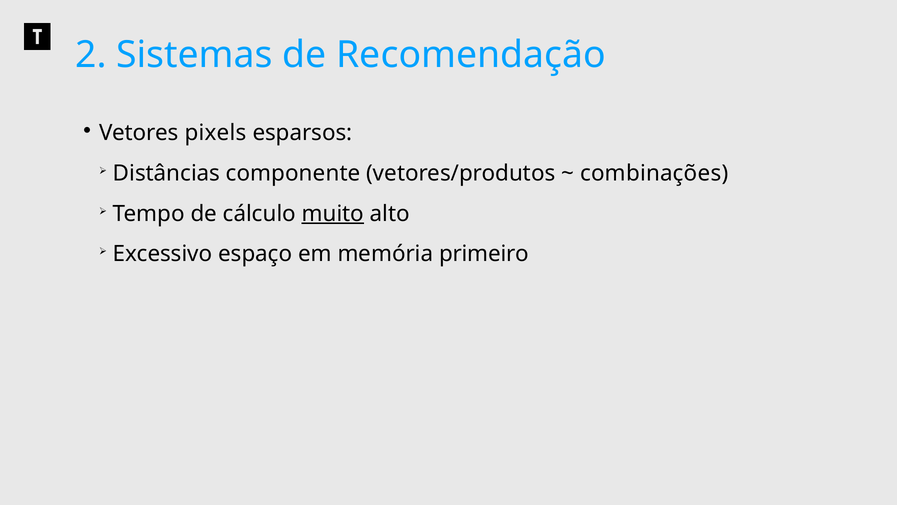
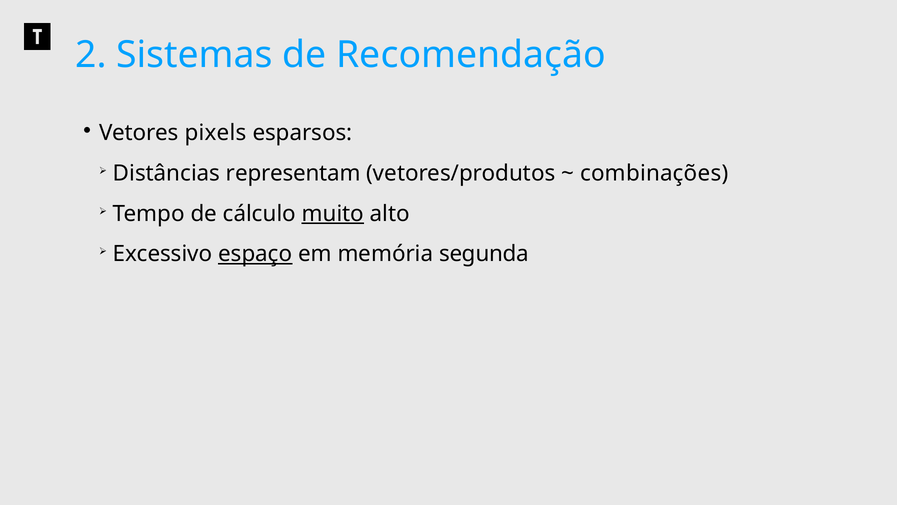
componente: componente -> representam (293, 173)
espaço underline: none -> present (255, 254)
primeiro: primeiro -> segunda (484, 254)
